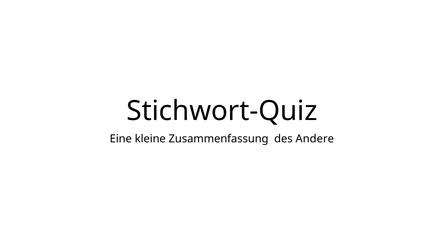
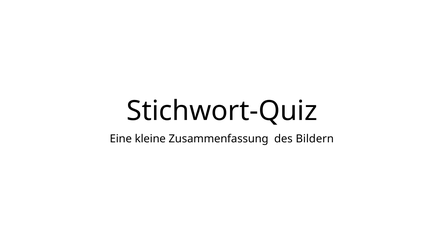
Andere: Andere -> Bildern (315, 139)
